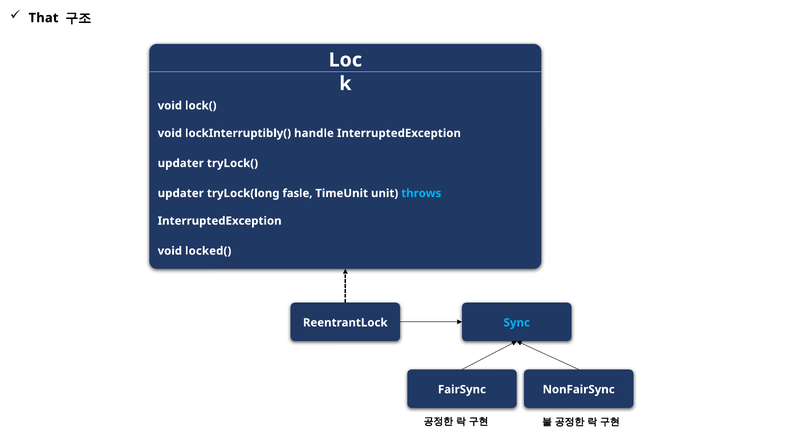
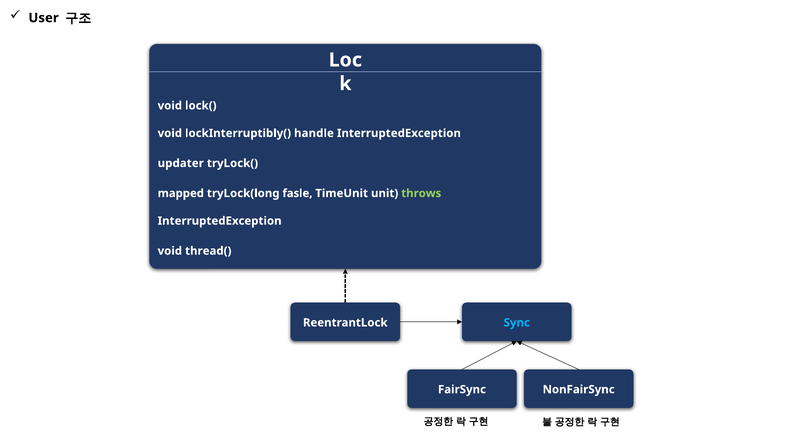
That: That -> User (44, 18)
updater: updater -> mapped (181, 193)
throws colour: light blue -> light green (421, 193)
locked(: locked( -> thread( (208, 251)
